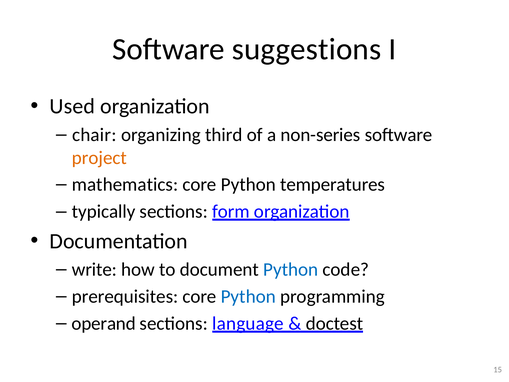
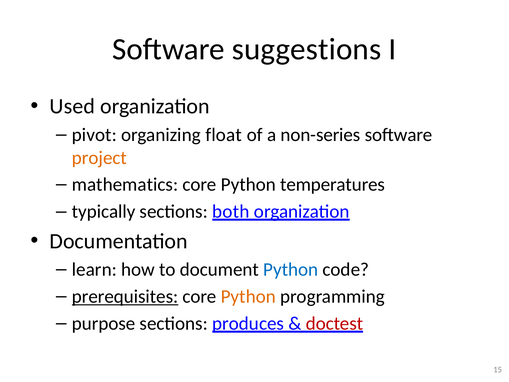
chair: chair -> pivot (94, 135)
third: third -> float (224, 135)
form: form -> both (231, 211)
write: write -> learn (94, 269)
prerequisites underline: none -> present (125, 296)
Python colour: blue -> orange (248, 296)
operand: operand -> purpose (104, 323)
language: language -> produces (248, 323)
doctest colour: black -> red (334, 323)
